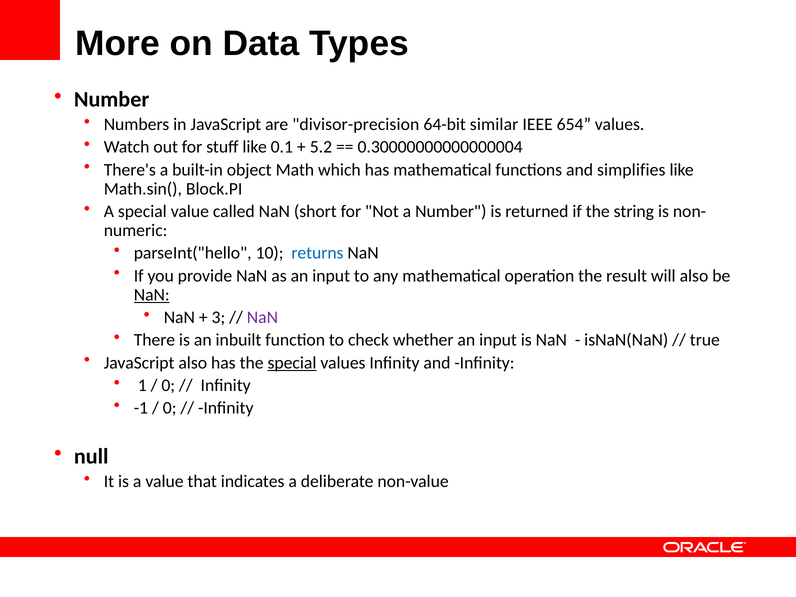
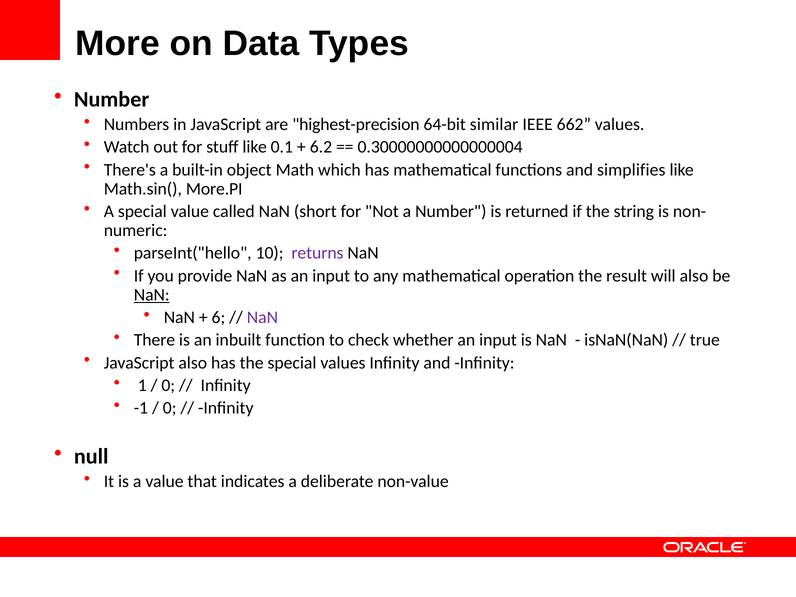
divisor-precision: divisor-precision -> highest-precision (356, 124)
654: 654 -> 662 (574, 124)
5.2: 5.2 -> 6.2 (321, 147)
Block.PI: Block.PI -> More.PI (214, 189)
returns colour: blue -> purple (317, 253)
3: 3 -> 6 (218, 317)
special underline: present -> none (292, 363)
